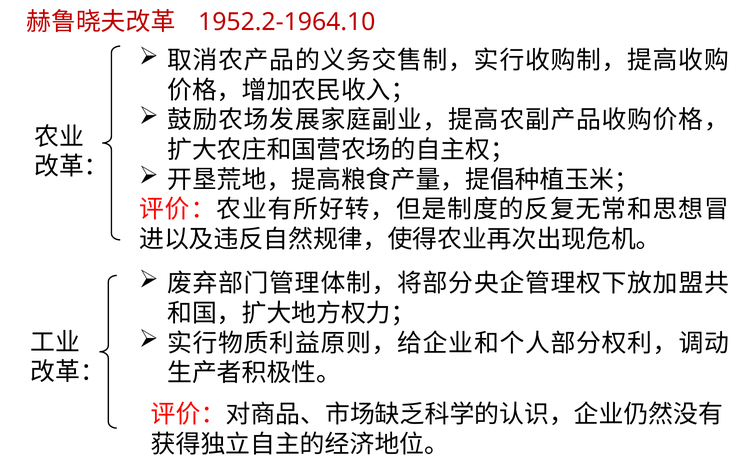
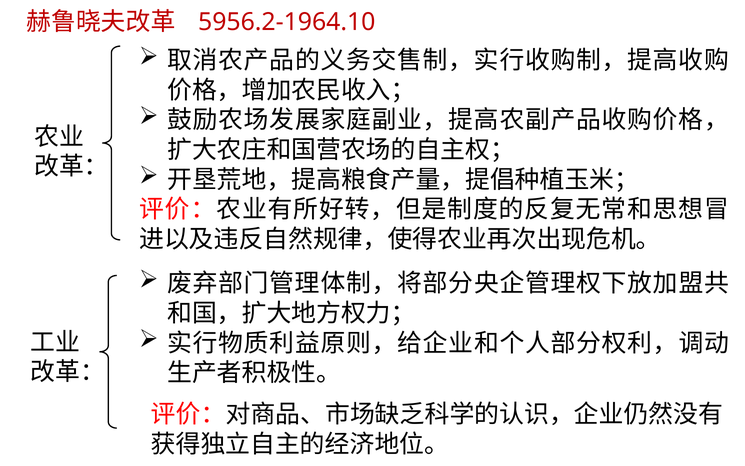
1952.2-1964.10: 1952.2-1964.10 -> 5956.2-1964.10 (287, 22)
